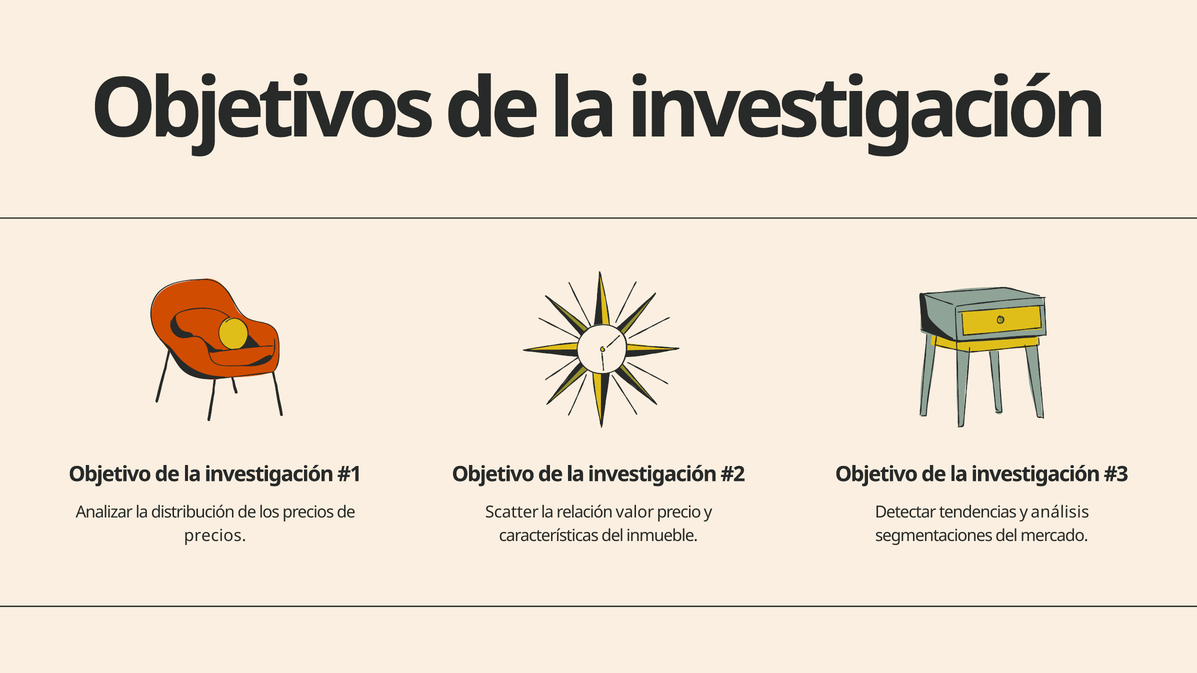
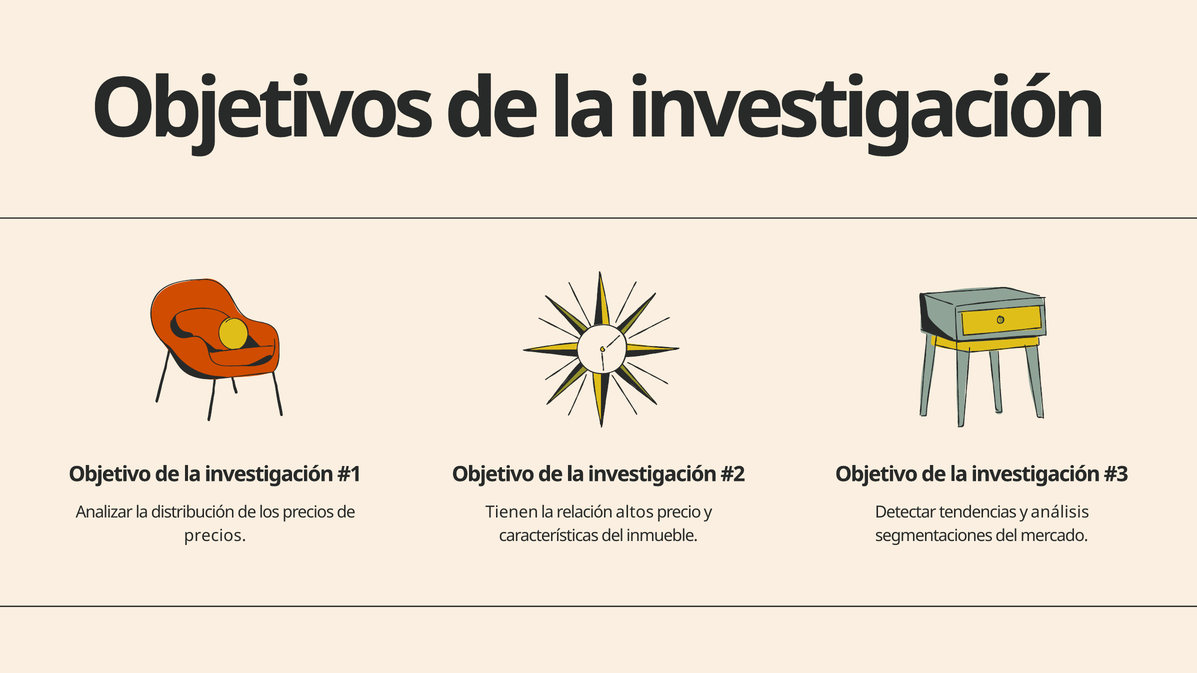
Scatter: Scatter -> Tienen (512, 513)
valor: valor -> altos (635, 513)
